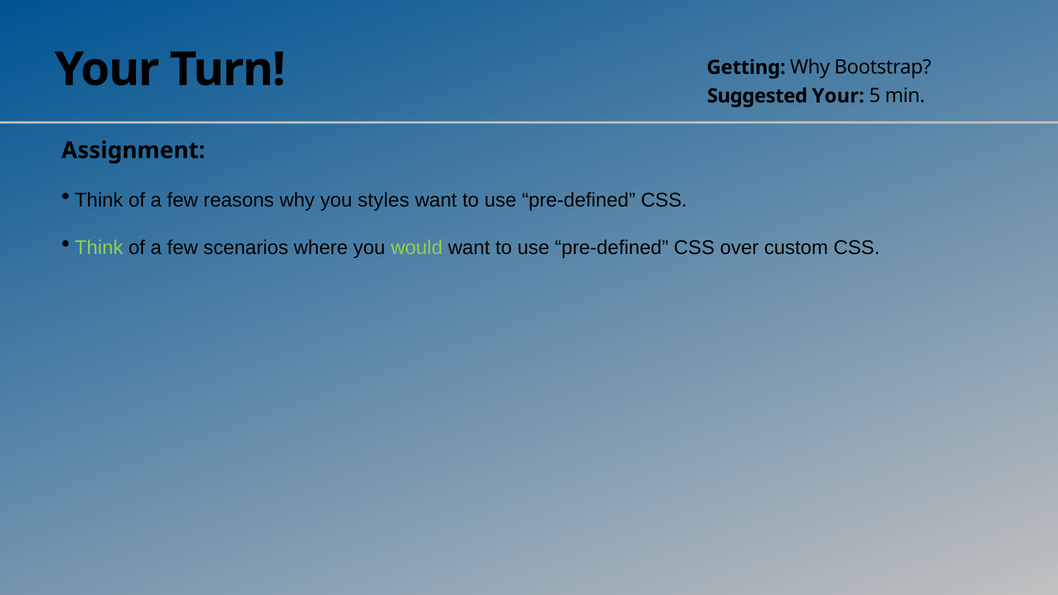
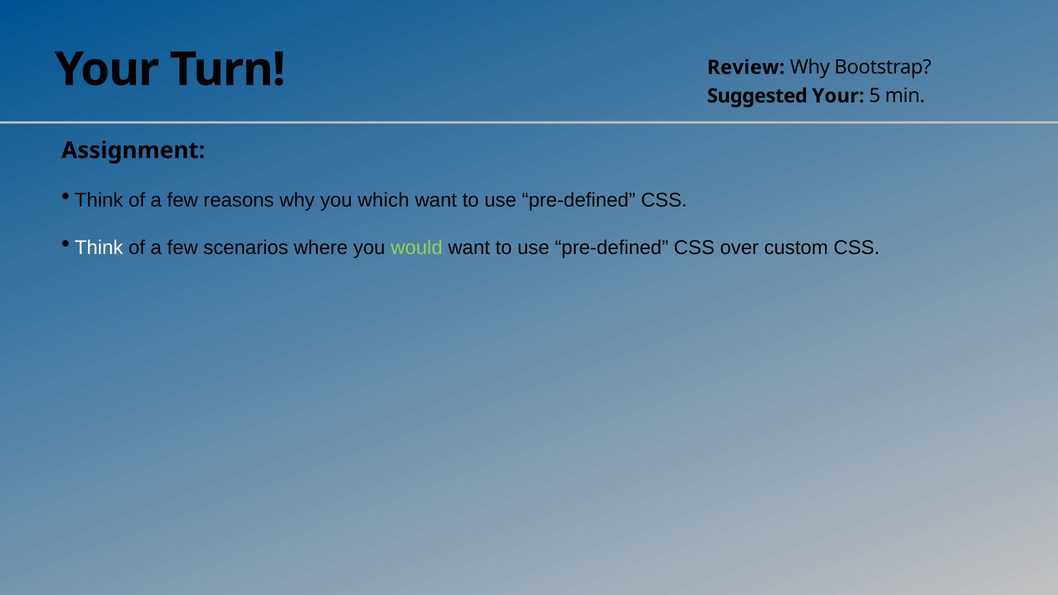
Getting: Getting -> Review (746, 67)
styles: styles -> which (384, 200)
Think colour: light green -> white (99, 248)
